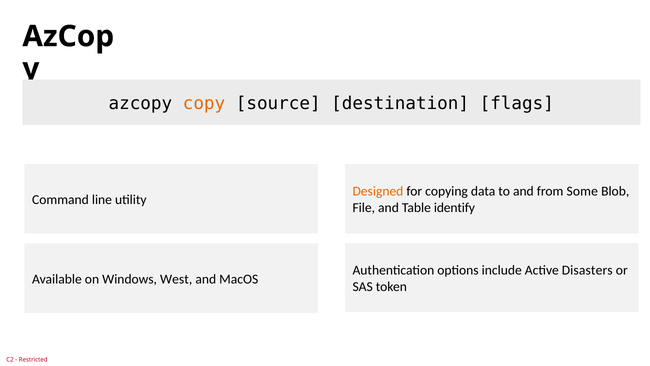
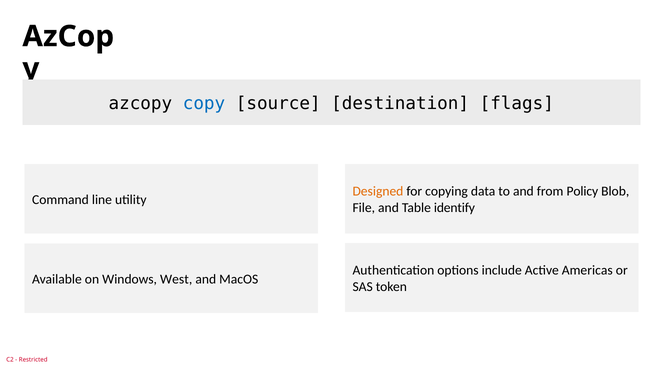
copy colour: orange -> blue (204, 103)
Some: Some -> Policy (582, 191)
Disasters: Disasters -> Americas (587, 270)
